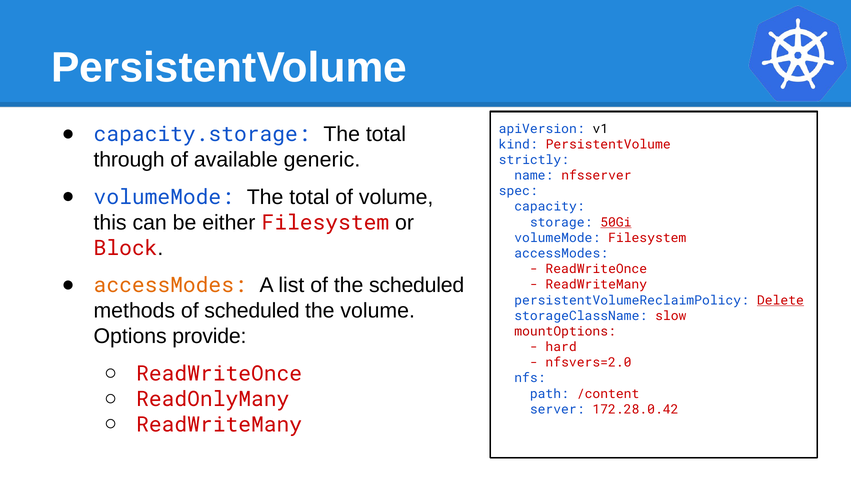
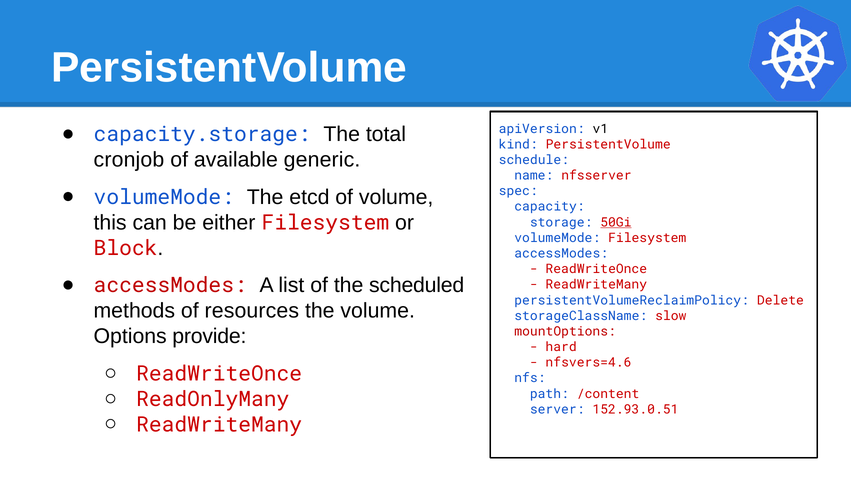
through: through -> cronjob (129, 160)
strictly: strictly -> schedule (534, 160)
volumeMode The total: total -> etcd (309, 197)
accessModes colour: orange -> red (170, 286)
Delete underline: present -> none (780, 301)
of scheduled: scheduled -> resources (252, 311)
nfsvers=2.0: nfsvers=2.0 -> nfsvers=4.6 (588, 363)
172.28.0.42: 172.28.0.42 -> 152.93.0.51 (635, 410)
